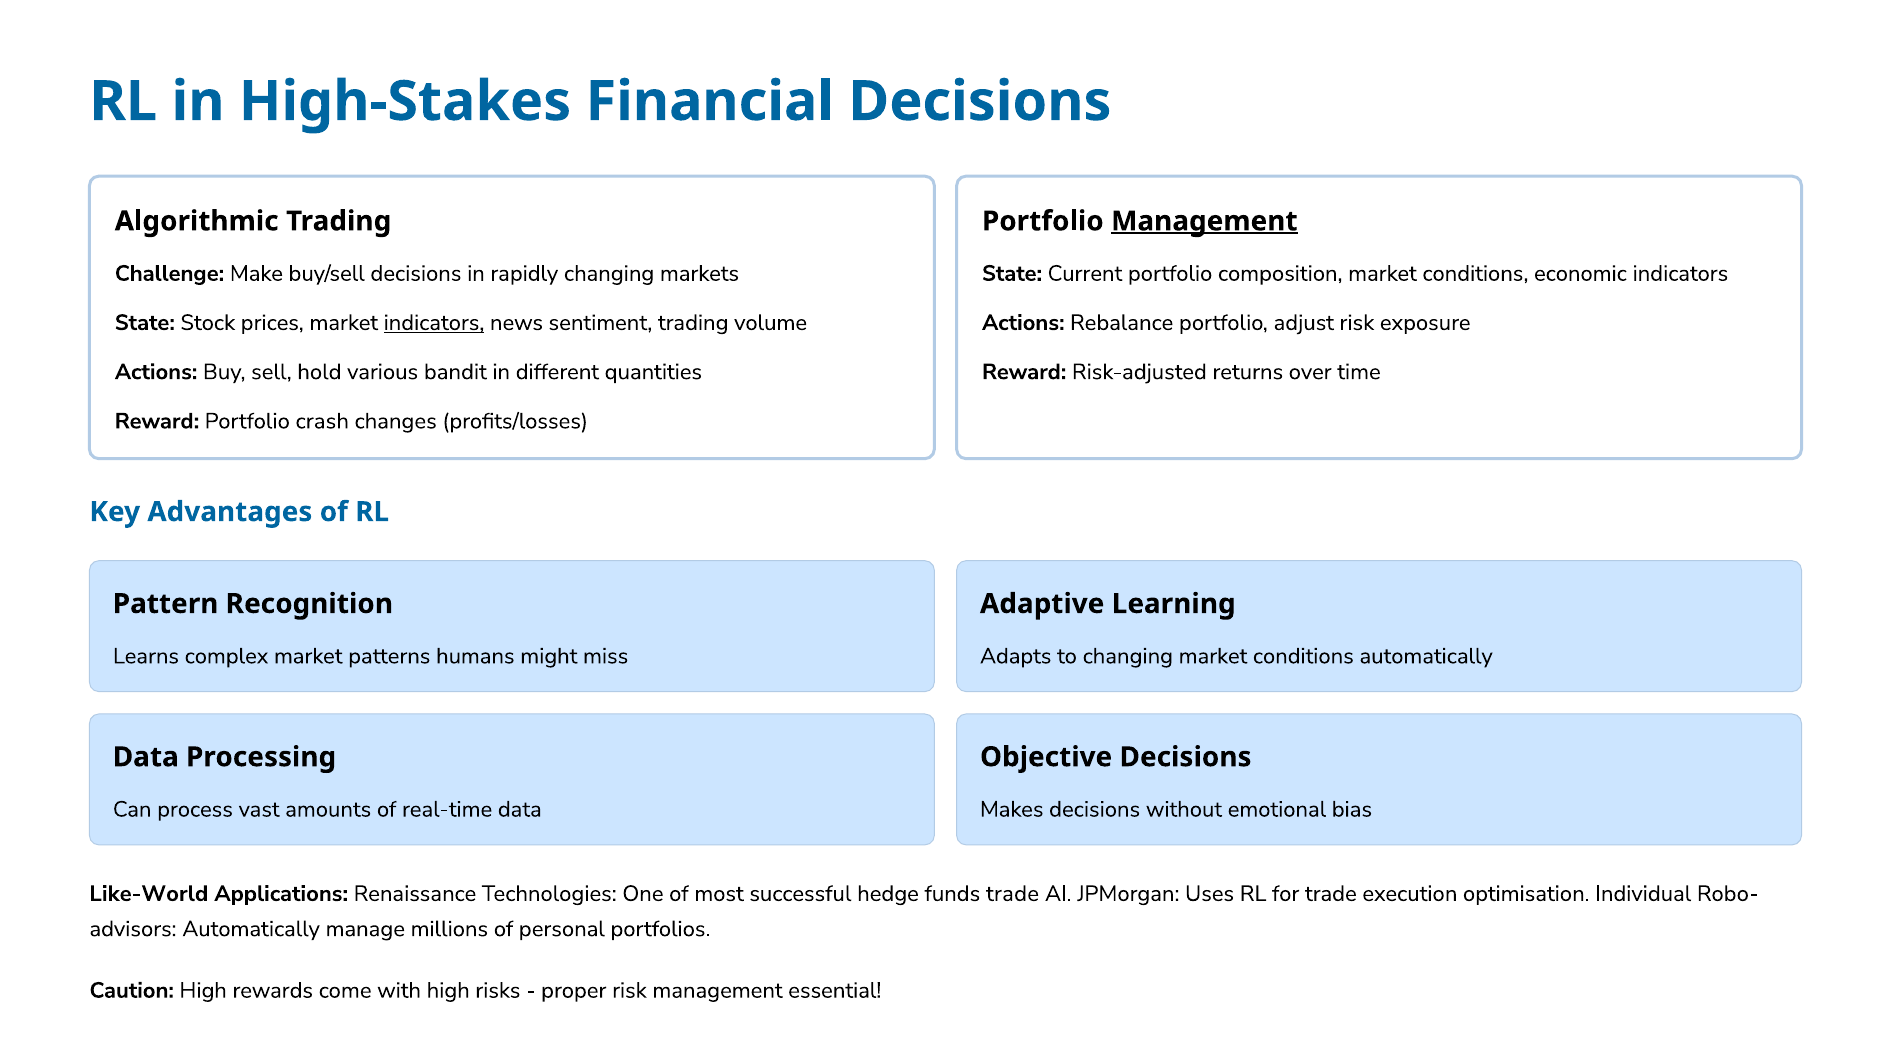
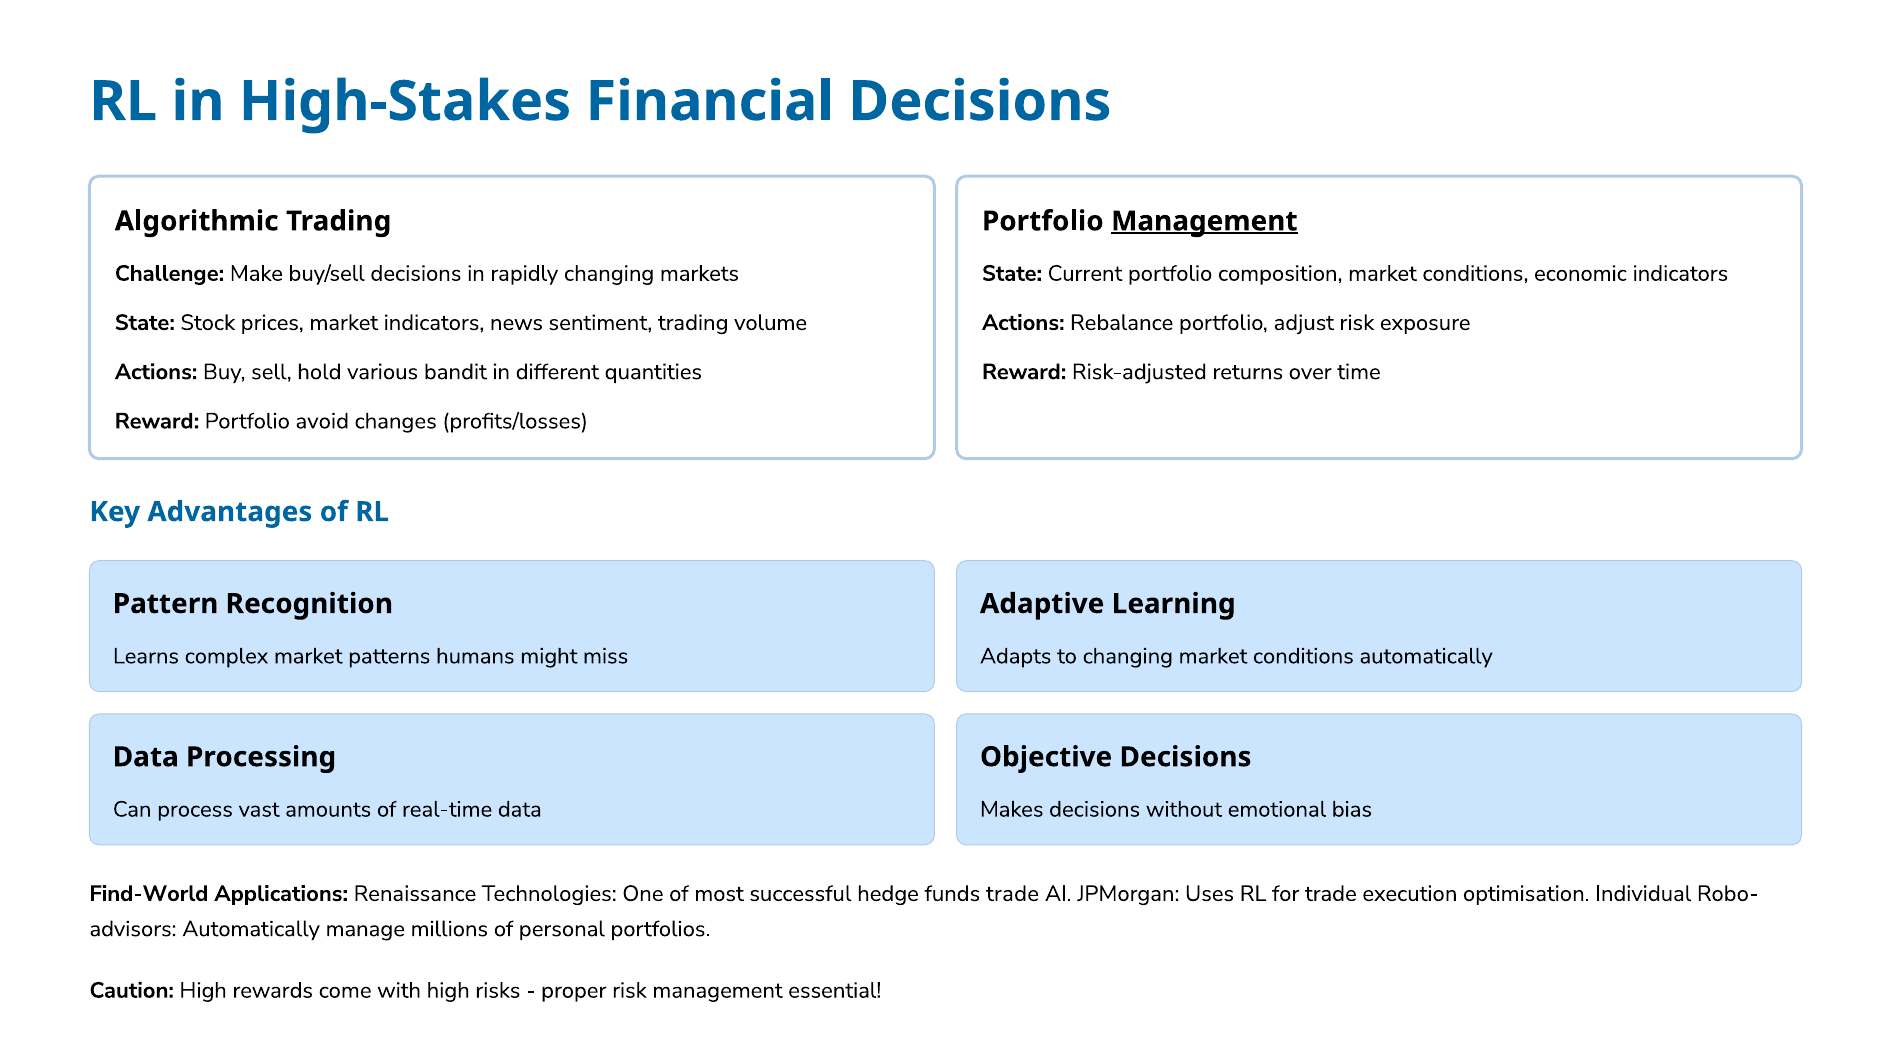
indicators underline: present -> none (434, 323)
crash: crash -> avoid (322, 421)
Like-World: Like-World -> Find-World (149, 893)
